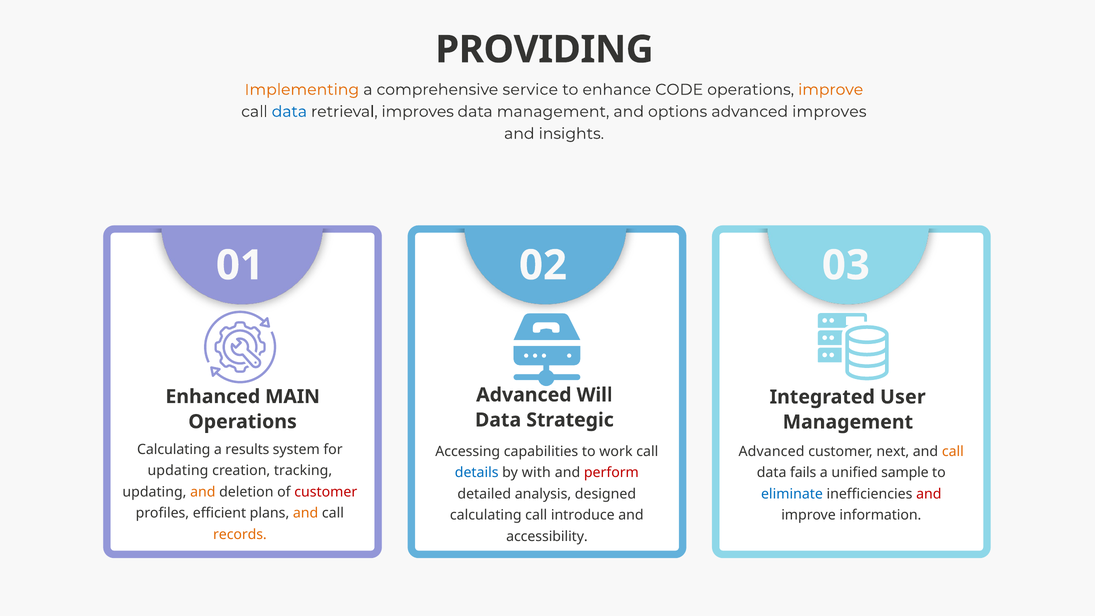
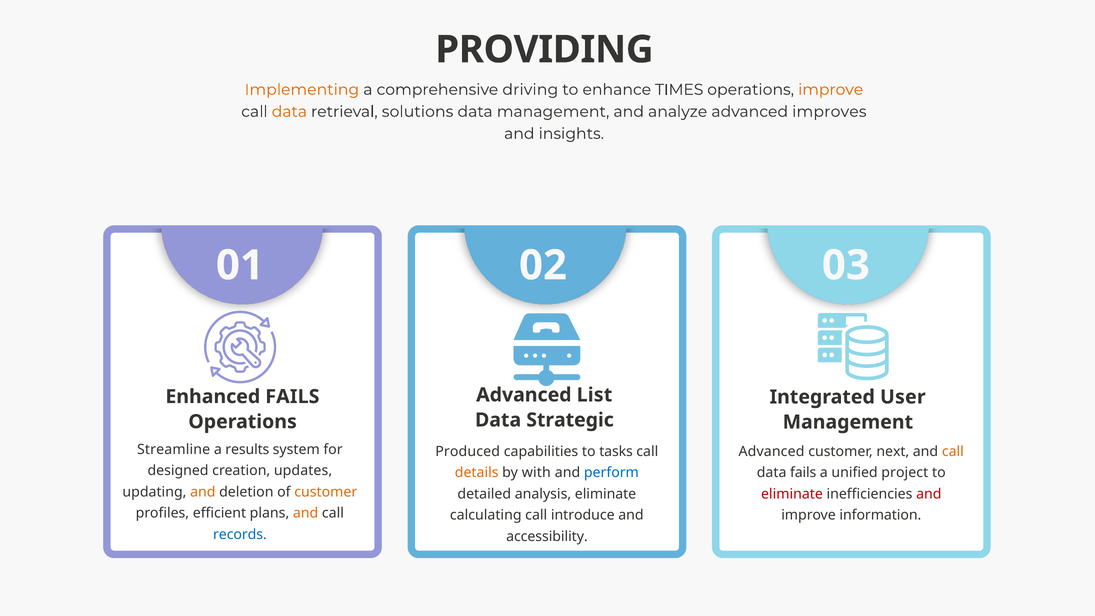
service: service -> driving (530, 90)
CODE: CODE -> TIMES (679, 90)
data colour: blue -> orange (289, 112)
retrieval improves: improves -> solutions (418, 112)
options: options -> analyze (678, 112)
Will: Will -> List (594, 395)
Enhanced MAIN: MAIN -> FAILS (292, 397)
Calculating: Calculating -> Streamline (174, 450)
Accessing: Accessing -> Produced (468, 452)
work: work -> tasks (616, 452)
updating: updating -> designed (178, 471)
tracking: tracking -> updates (303, 471)
details colour: blue -> orange (477, 473)
perform colour: red -> blue (611, 473)
sample: sample -> project (905, 473)
customer colour: red -> orange (326, 492)
analysis designed: designed -> eliminate (606, 494)
eliminate colour: blue -> red (792, 494)
records colour: orange -> blue (240, 534)
